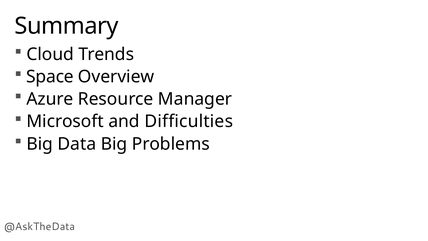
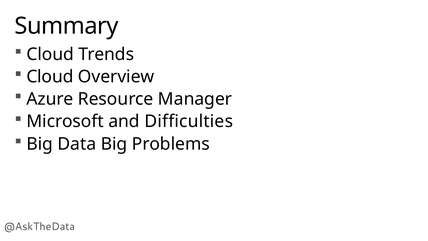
Space: Space -> Cloud (50, 77)
